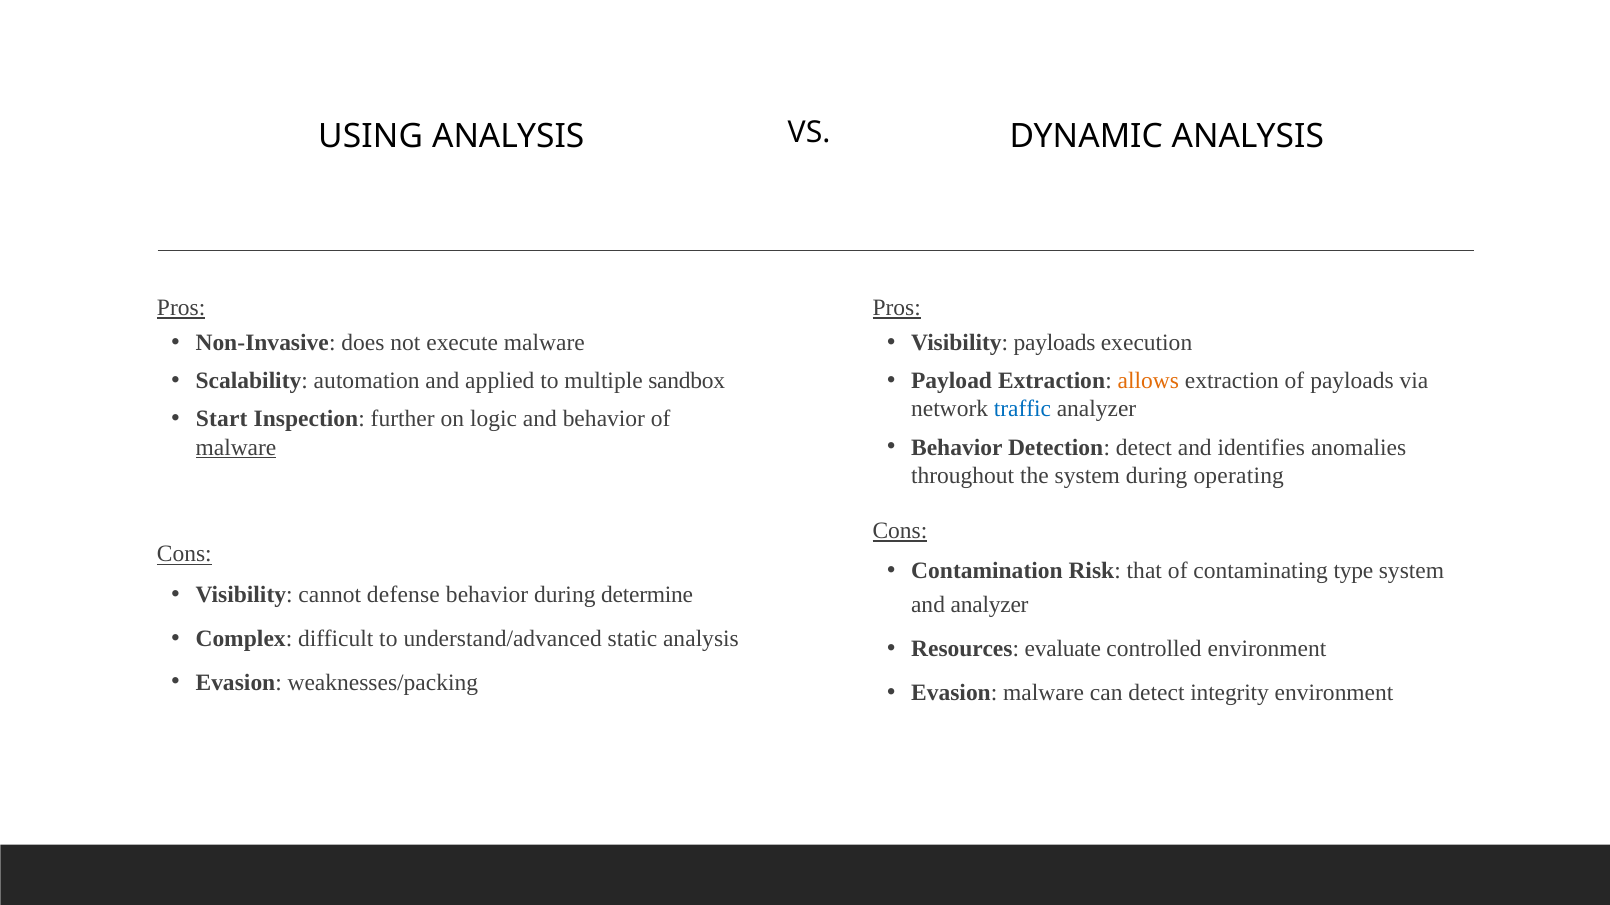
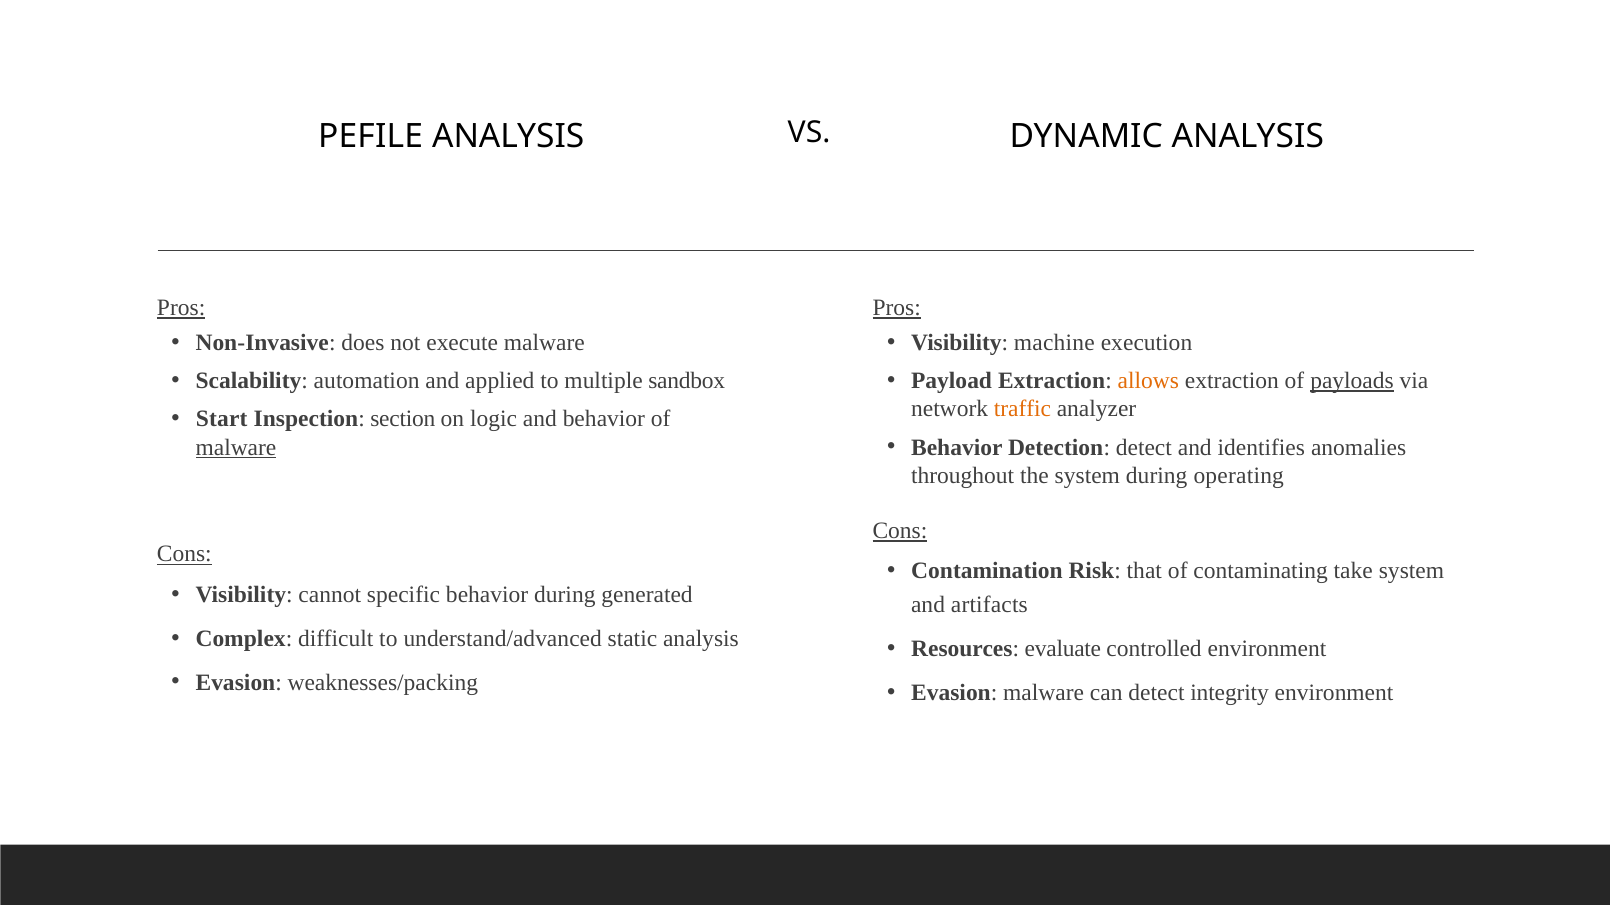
USING: USING -> PEFILE (371, 137)
Visibility payloads: payloads -> machine (1054, 343)
payloads underline: none -> present (1352, 381)
traffic colour: blue -> orange (1022, 409)
further: further -> section (403, 419)
type: type -> take (1353, 572)
defense: defense -> specific (404, 595)
determine: determine -> generated (647, 595)
and analyzer: analyzer -> artifacts (989, 605)
